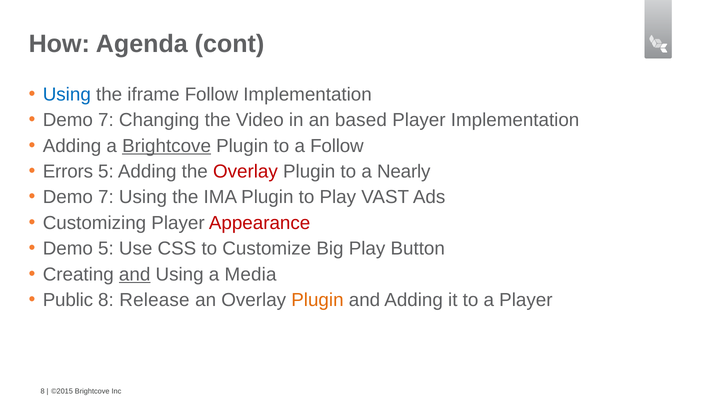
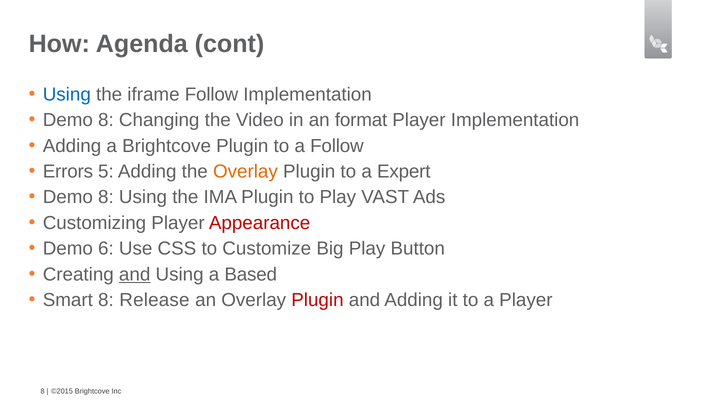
7: 7 -> 8 (106, 120)
based: based -> format (361, 120)
Brightcove underline: present -> none (167, 146)
Overlay colour: red -> orange (245, 172)
Nearly: Nearly -> Expert (404, 172)
7: 7 -> 8 (106, 197)
Demo 5: 5 -> 6 (106, 249)
Media: Media -> Based (251, 274)
Public: Public -> Smart (68, 300)
Plugin colour: orange -> red (317, 300)
